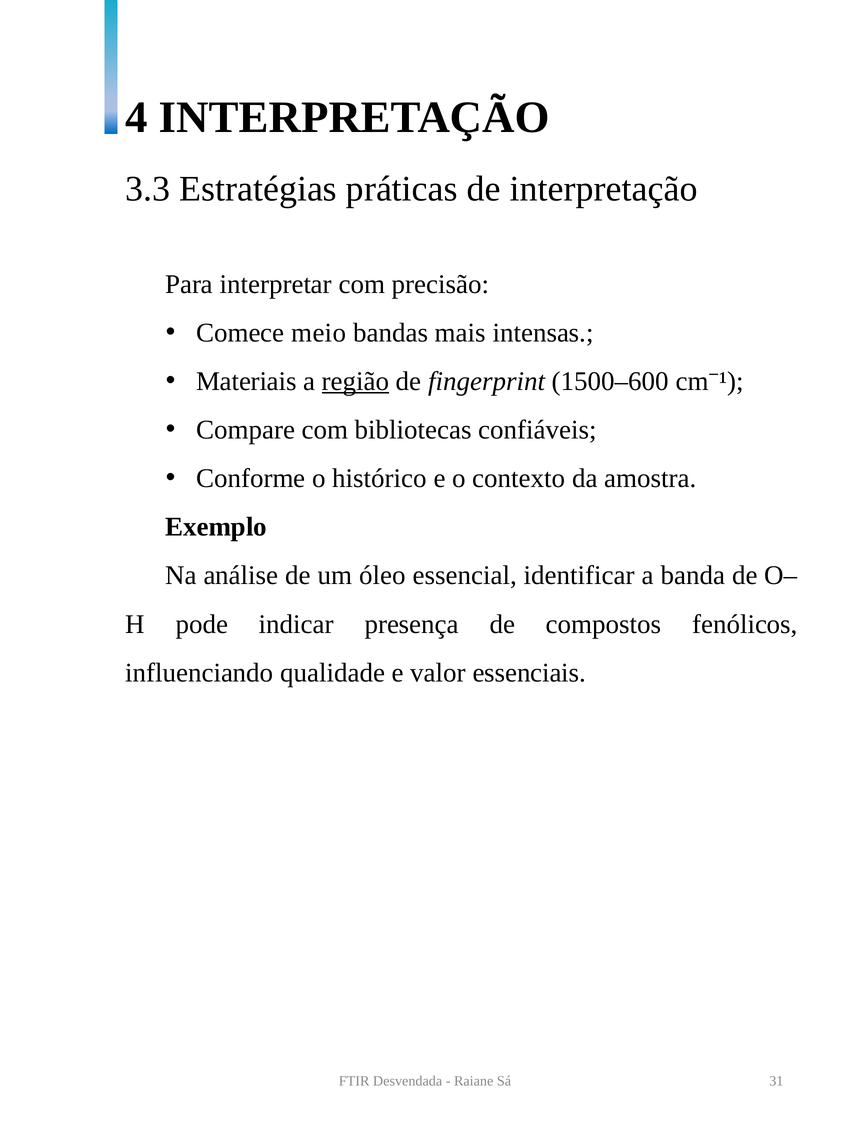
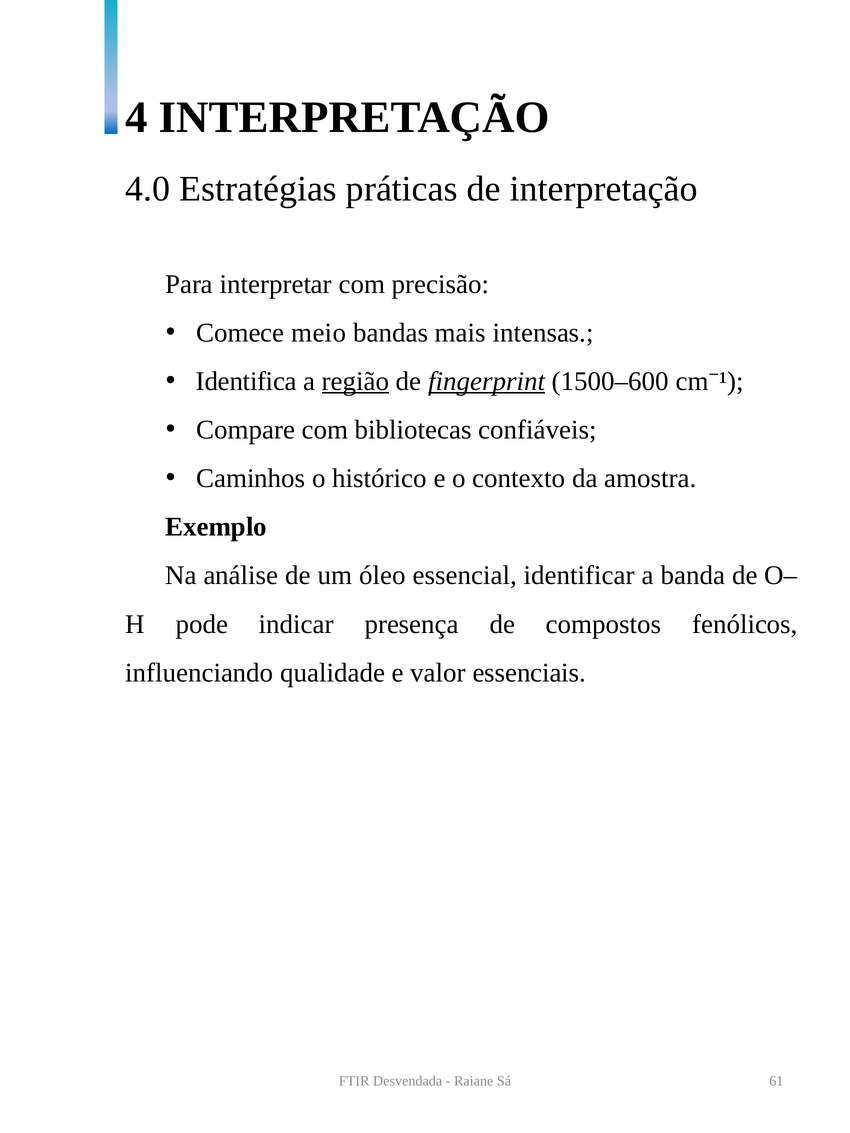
3.3: 3.3 -> 4.0 (148, 189)
Materiais: Materiais -> Identifica (246, 381)
fingerprint underline: none -> present (487, 381)
Conforme: Conforme -> Caminhos (251, 479)
31: 31 -> 61 (776, 1082)
